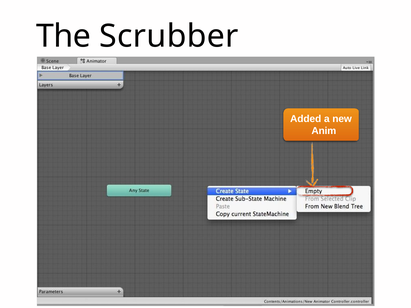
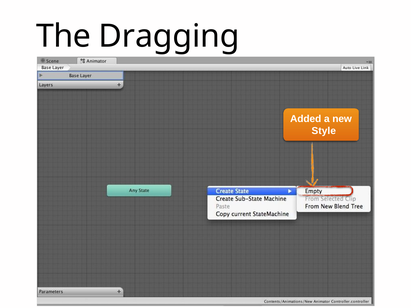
Scrubber: Scrubber -> Dragging (169, 36)
Anim: Anim -> Style (324, 131)
